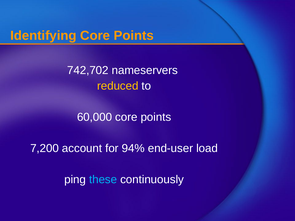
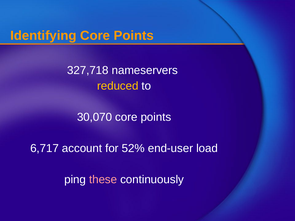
742,702: 742,702 -> 327,718 (88, 70)
60,000: 60,000 -> 30,070 (95, 117)
7,200: 7,200 -> 6,717 (45, 148)
94%: 94% -> 52% (133, 148)
these colour: light blue -> pink (103, 180)
